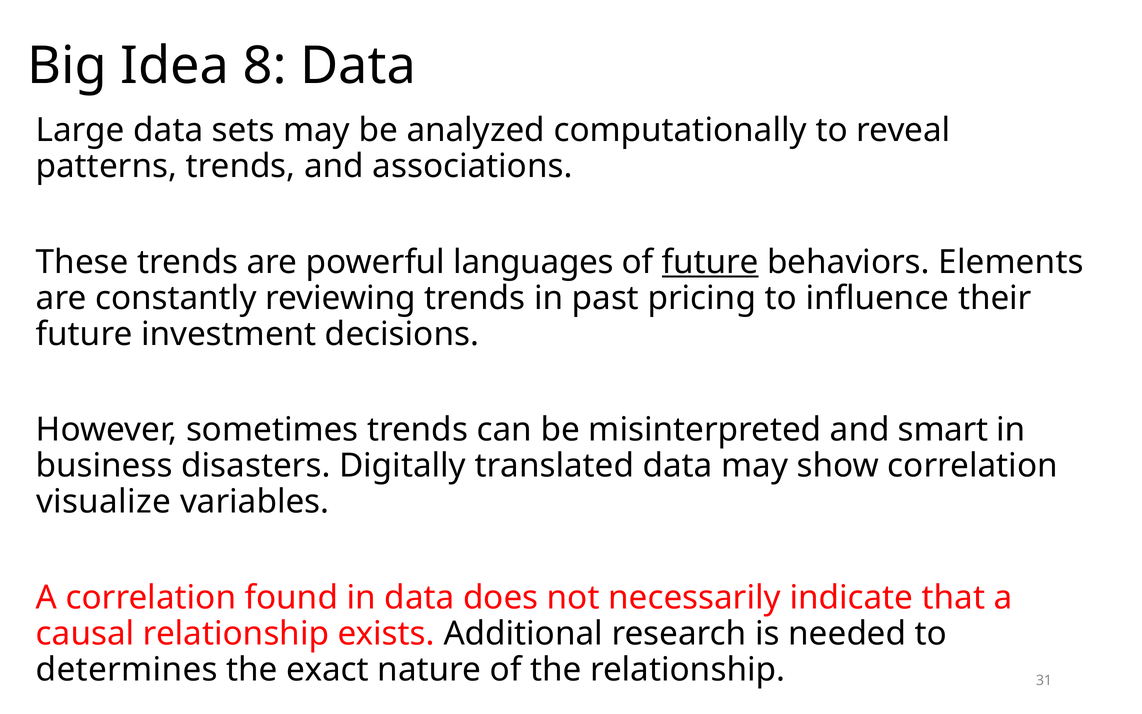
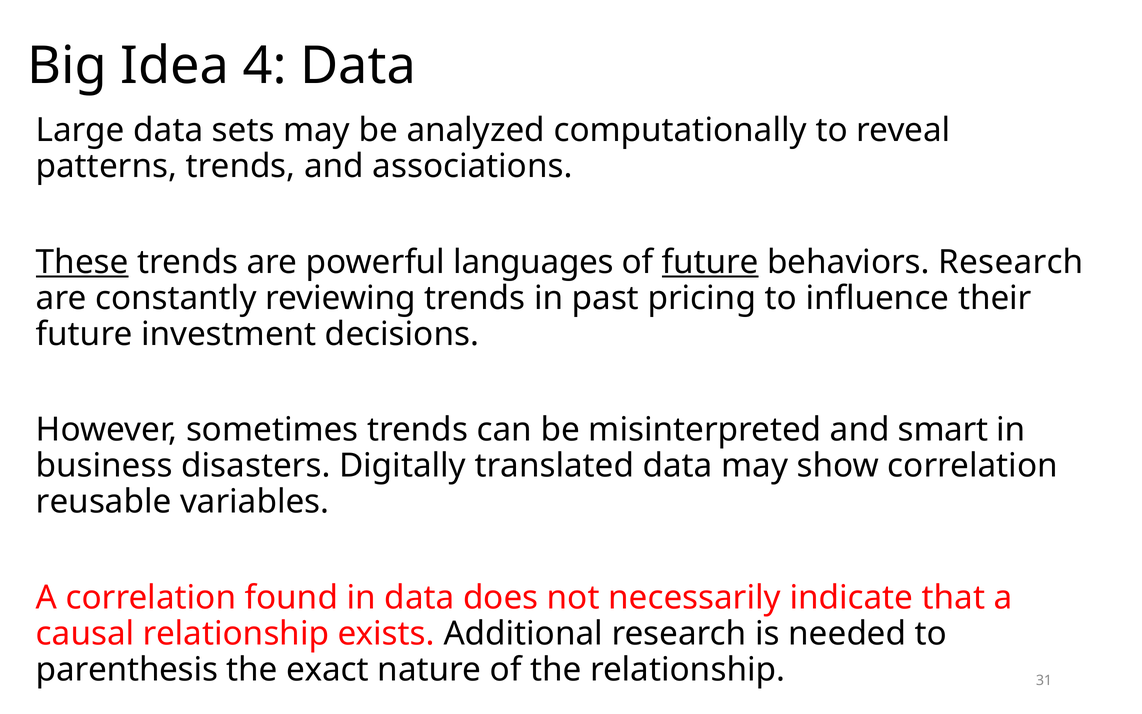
8: 8 -> 4 (265, 66)
These underline: none -> present (82, 262)
behaviors Elements: Elements -> Research (1011, 262)
visualize: visualize -> reusable (104, 502)
determines: determines -> parenthesis (127, 669)
